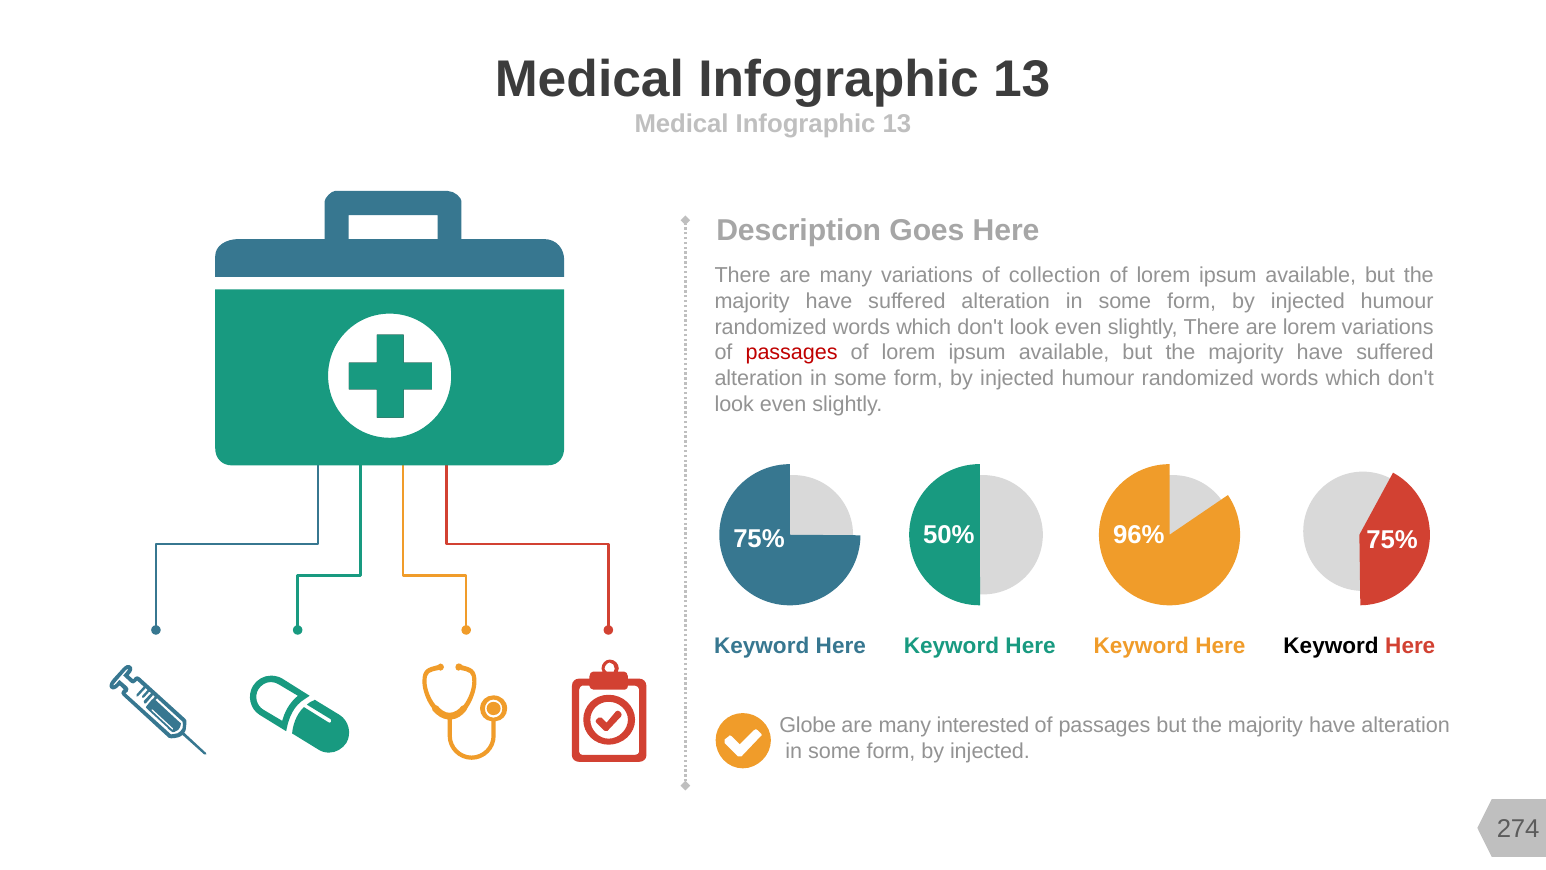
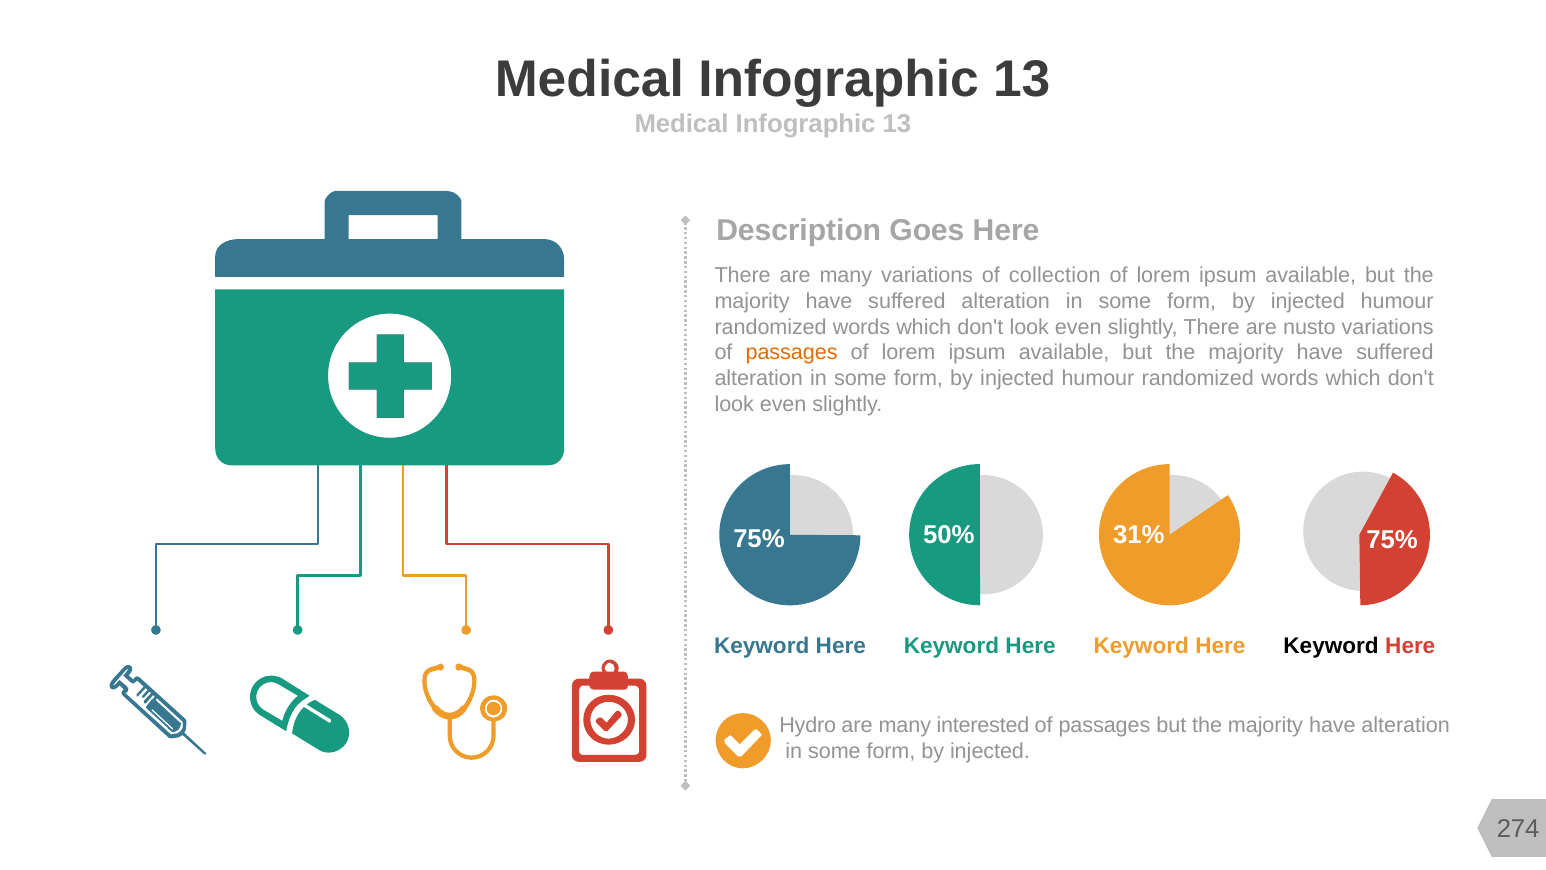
are lorem: lorem -> nusto (1309, 327)
passages colour: red -> orange (792, 353)
96%: 96% -> 31% (1139, 535)
Globe: Globe -> Hydro (808, 726)
